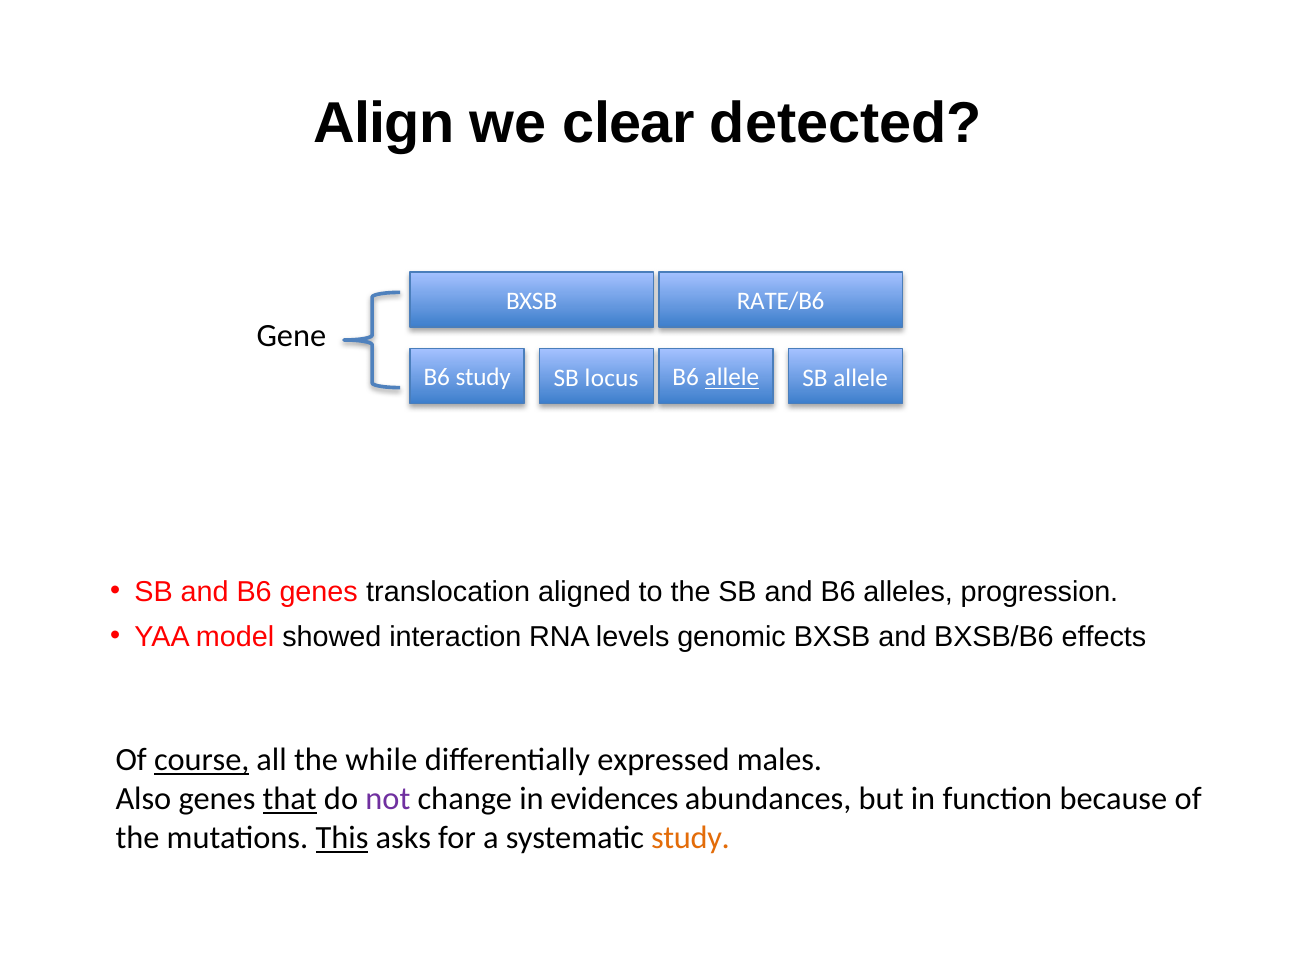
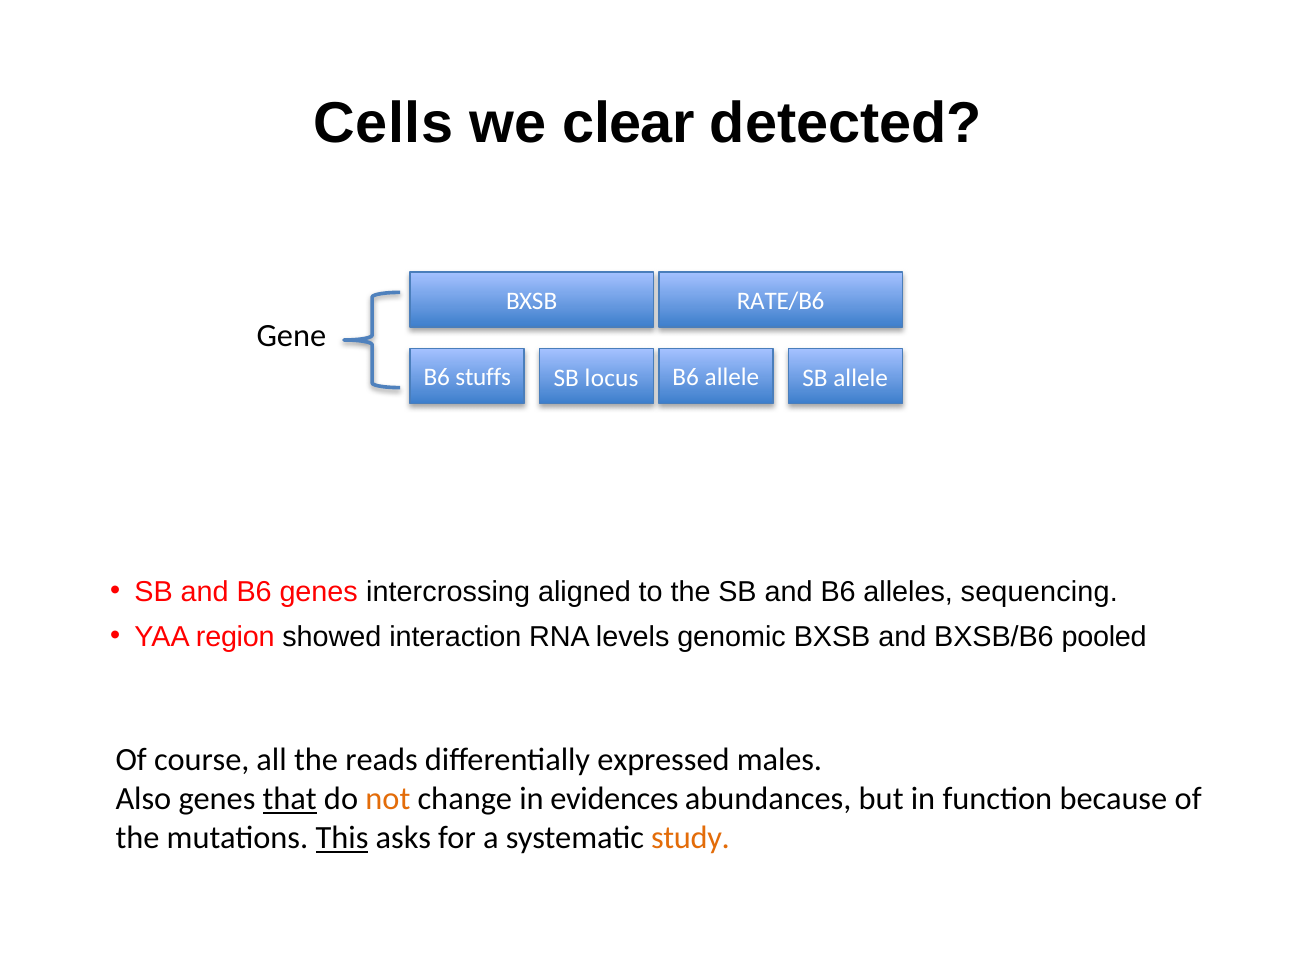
Align: Align -> Cells (383, 124)
B6 study: study -> stuffs (483, 378)
allele underline: present -> none (732, 378)
translocation: translocation -> intercrossing (448, 592)
progression: progression -> sequencing (1039, 592)
model: model -> region (235, 637)
effects: effects -> pooled (1104, 637)
course underline: present -> none (202, 760)
while: while -> reads (382, 760)
not colour: purple -> orange (388, 799)
